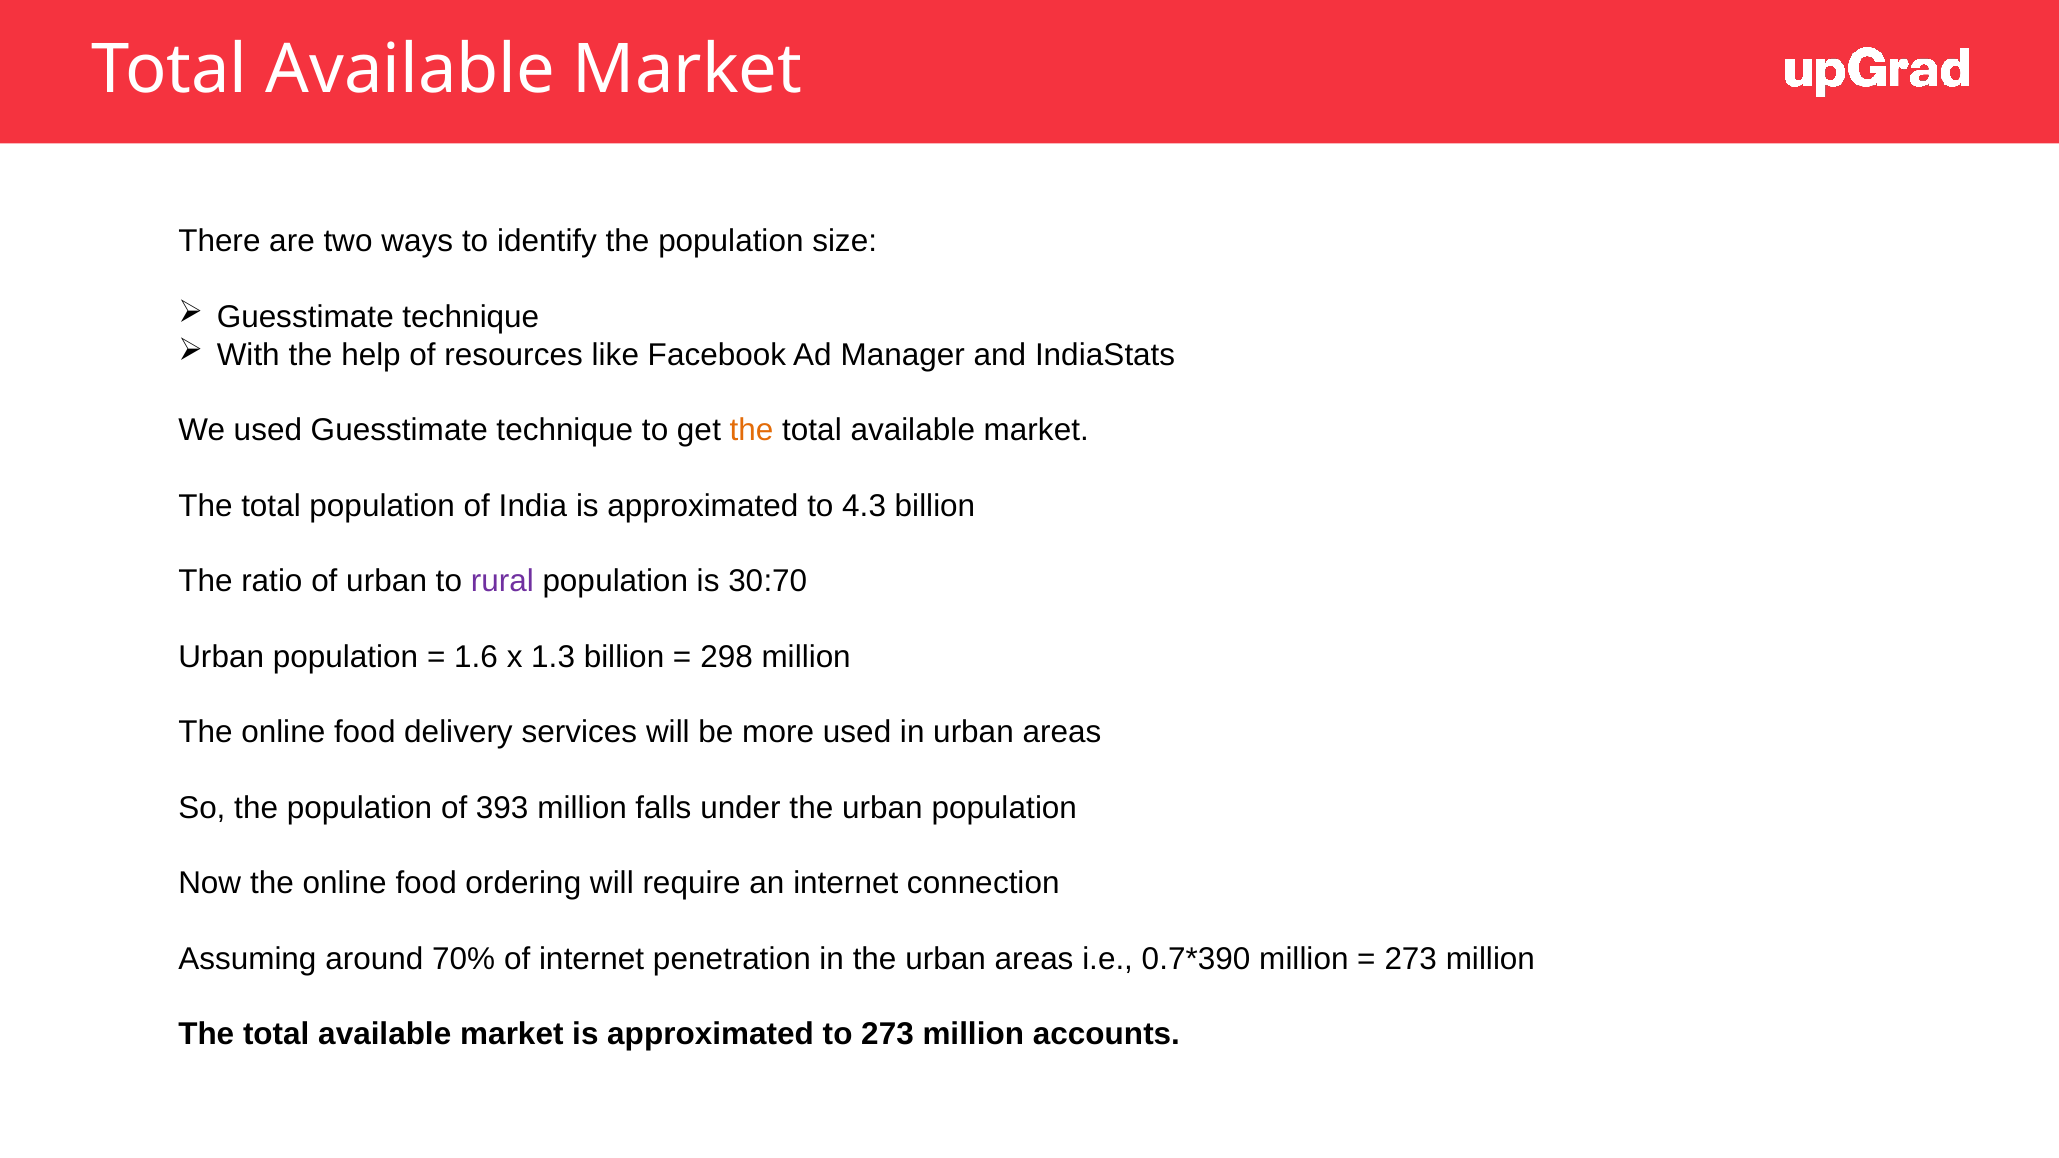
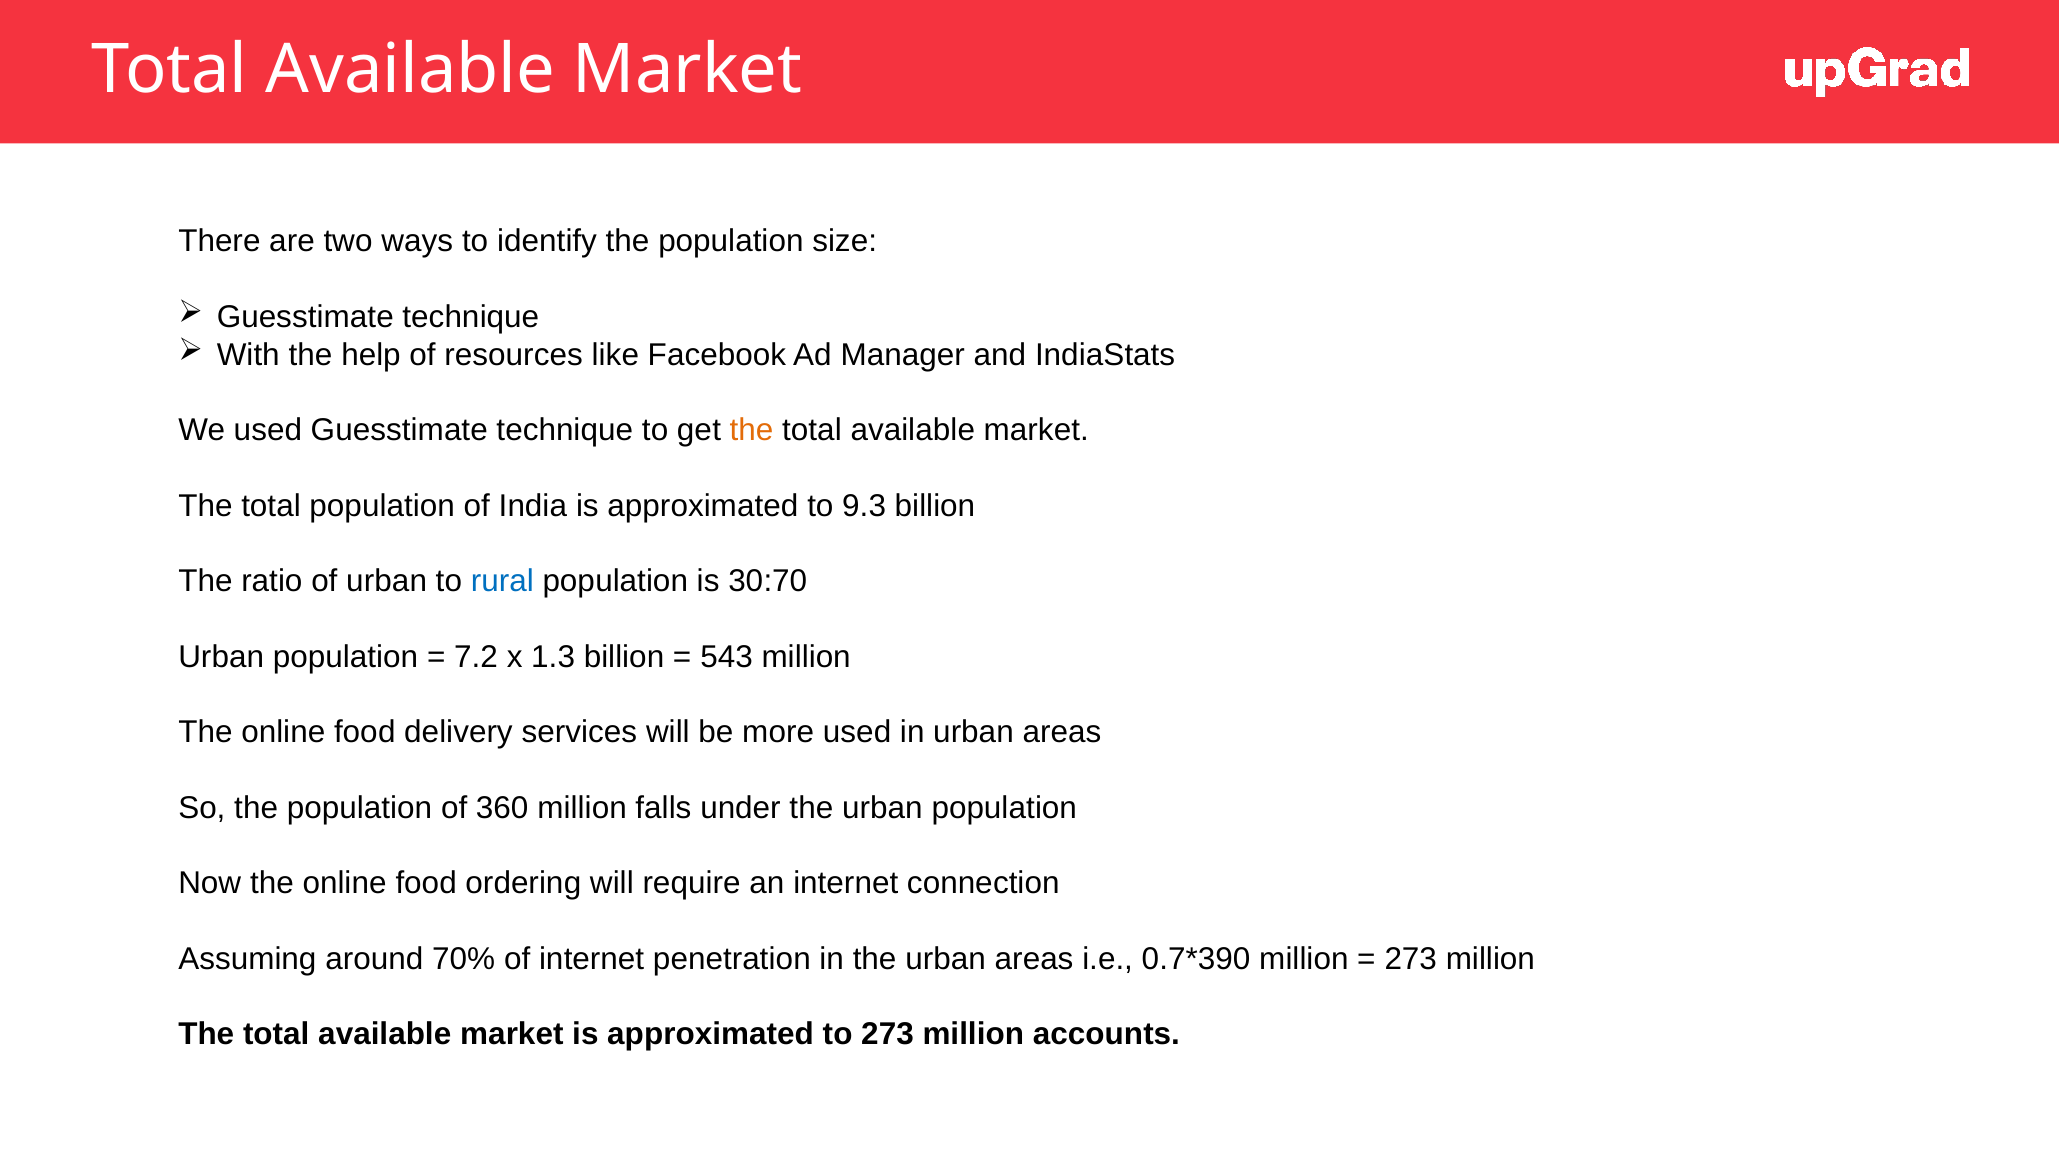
4.3: 4.3 -> 9.3 (864, 506)
rural colour: purple -> blue (502, 581)
1.6: 1.6 -> 7.2 (476, 657)
298: 298 -> 543 (727, 657)
393: 393 -> 360 (502, 808)
